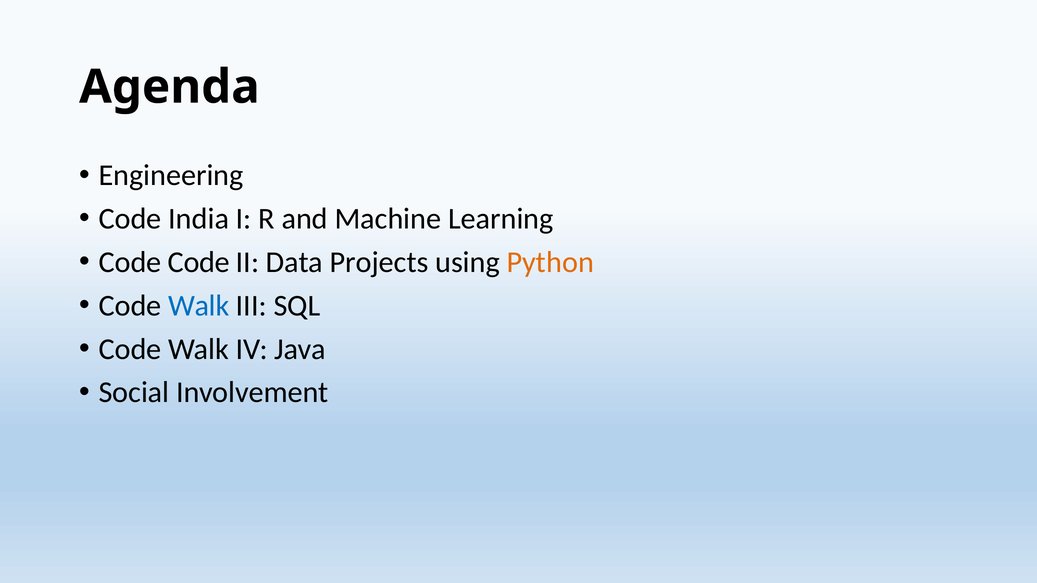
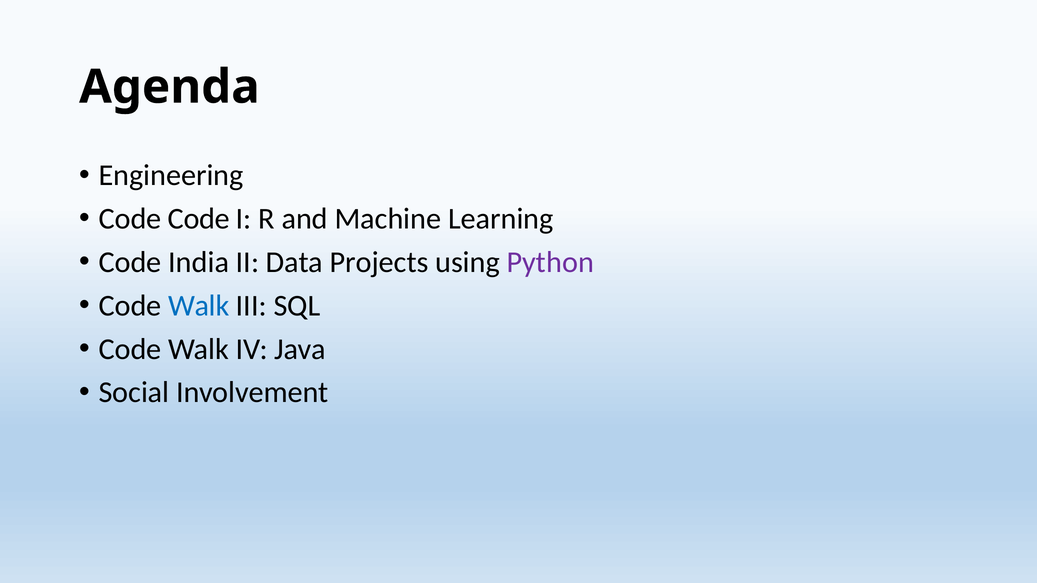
Code India: India -> Code (199, 219)
Code Code: Code -> India (199, 262)
Python colour: orange -> purple (550, 262)
